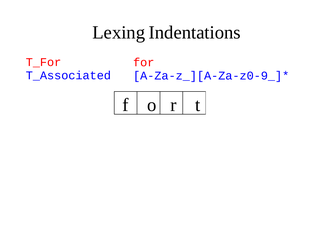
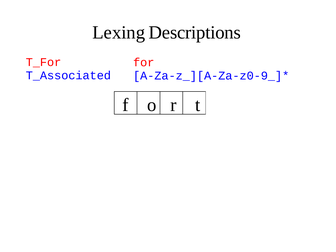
Indentations: Indentations -> Descriptions (195, 32)
